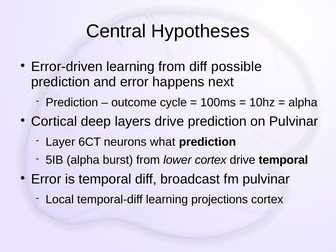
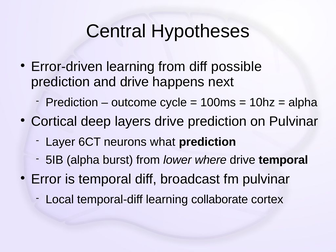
and error: error -> drive (134, 82)
lower cortex: cortex -> where (211, 160)
projections: projections -> collaborate (220, 200)
